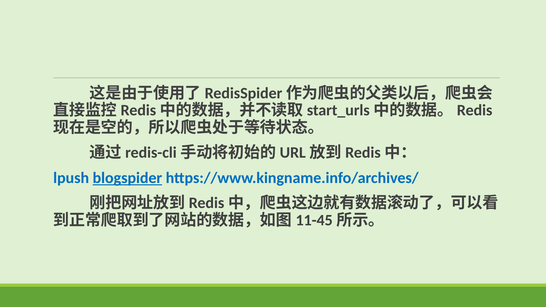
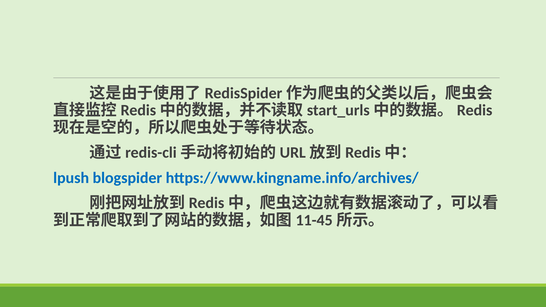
blogspider underline: present -> none (127, 178)
